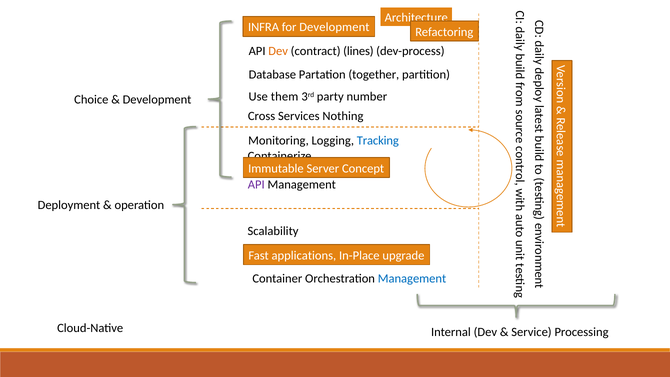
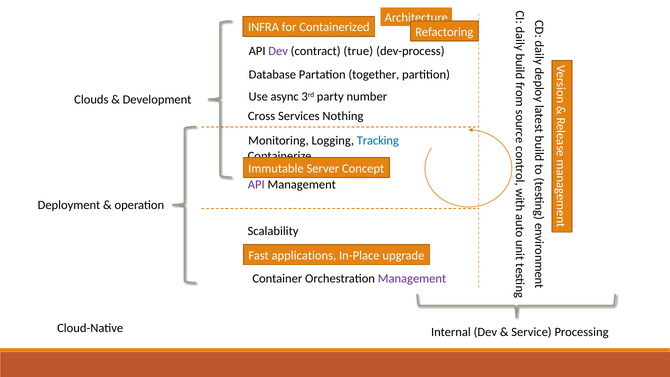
for Development: Development -> Containerized (334, 27)
Dev colour: orange -> purple (278, 51)
lines: lines -> true (358, 51)
them: them -> async (285, 97)
Choice: Choice -> Clouds (91, 100)
Management colour: blue -> purple (412, 278)
